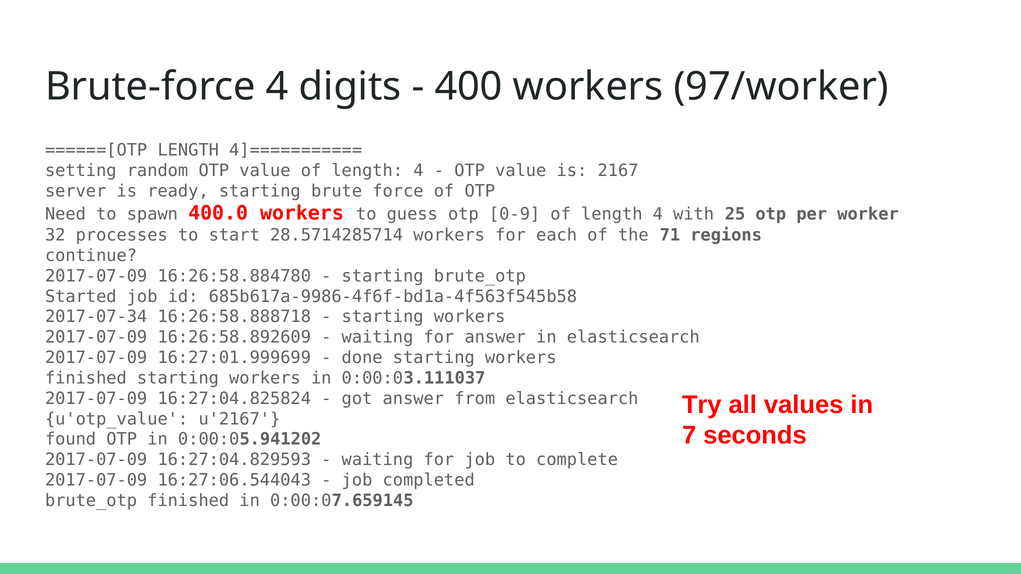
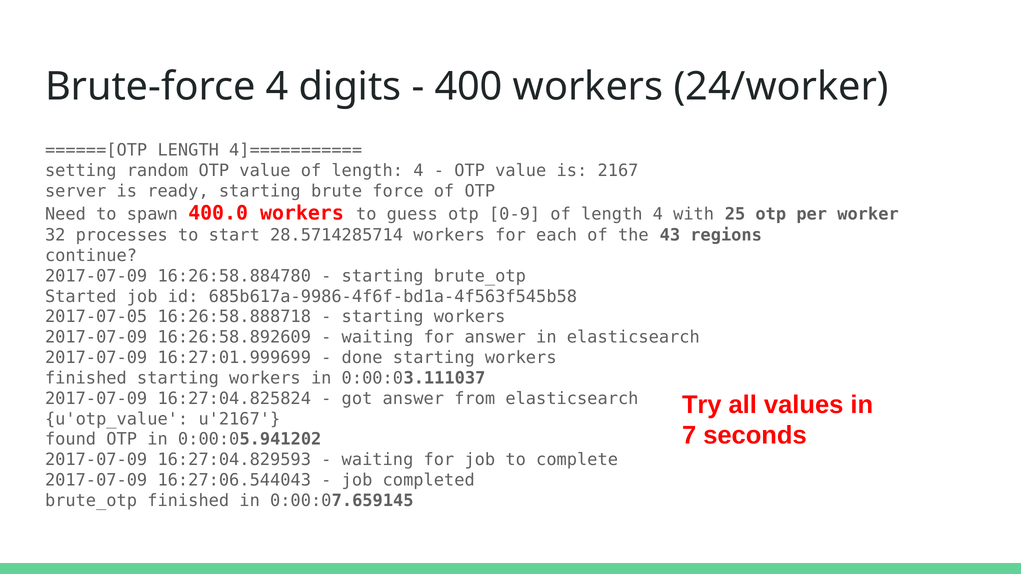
97/worker: 97/worker -> 24/worker (781, 87)
71: 71 -> 43 (670, 235)
2017-07-34: 2017-07-34 -> 2017-07-05 (96, 317)
